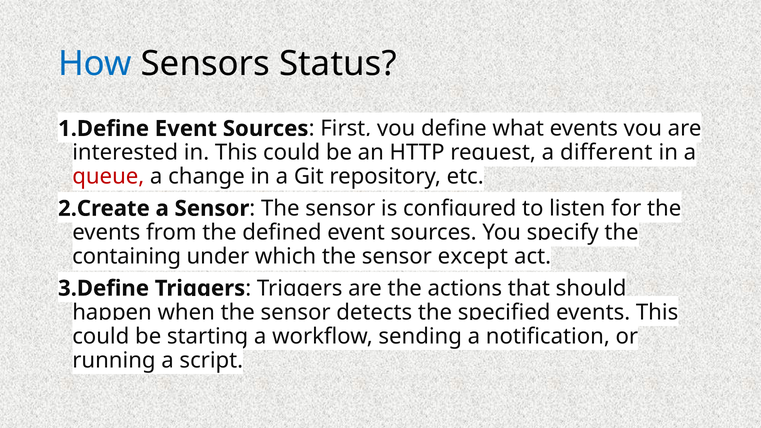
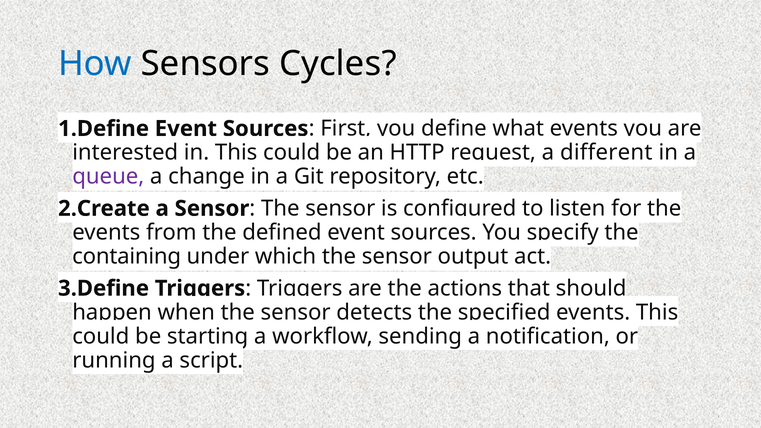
Status: Status -> Cycles (338, 64)
queue colour: red -> purple (108, 177)
except: except -> output (473, 256)
